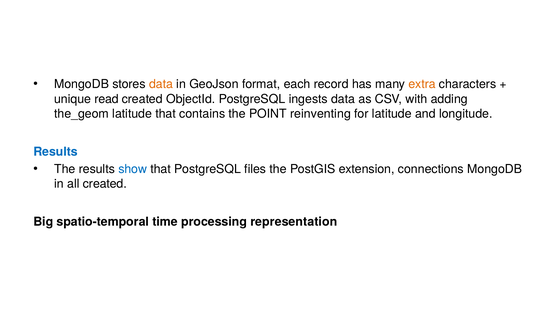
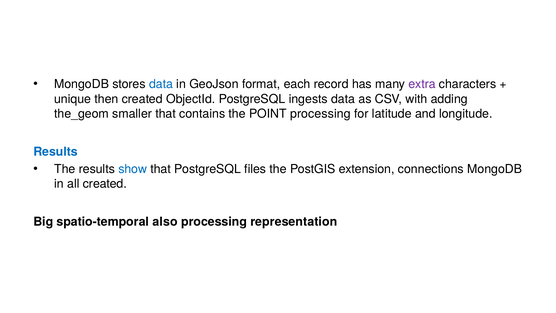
data colour: orange -> blue (161, 84)
extra colour: orange -> purple (422, 84)
read: read -> then (107, 99)
the_geom latitude: latitude -> smaller (132, 114)
POINT reinventing: reinventing -> processing (320, 114)
time: time -> also (165, 222)
